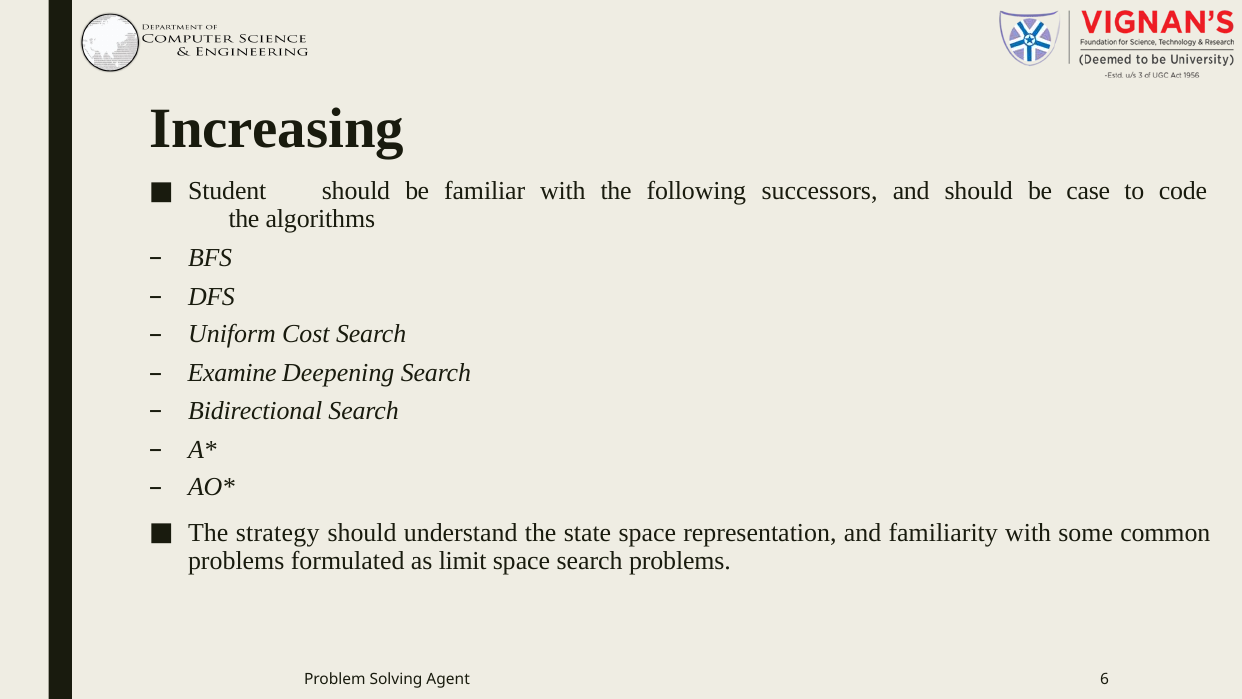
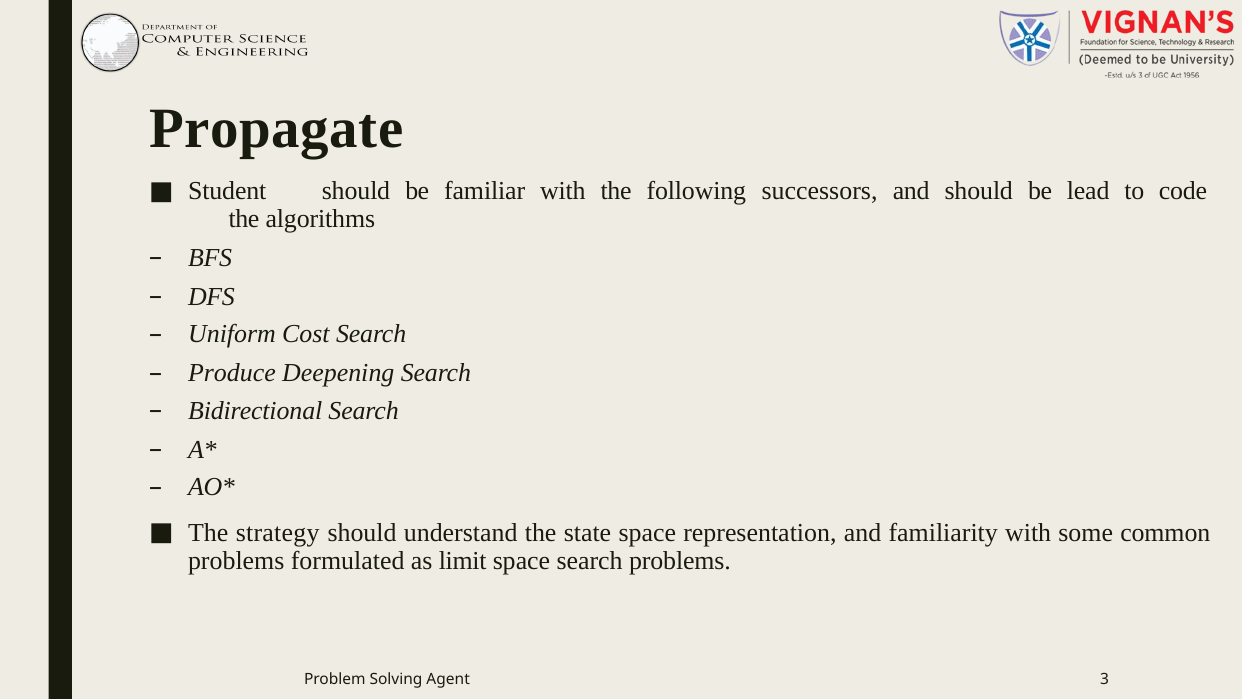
Increasing: Increasing -> Propagate (276, 129)
case: case -> lead (1088, 191)
Examine: Examine -> Produce (232, 373)
6: 6 -> 3 (1105, 679)
